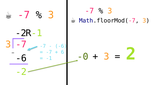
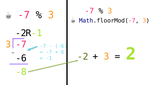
-0: -0 -> -2 (83, 57)
-2: -2 -> -8 (21, 72)
